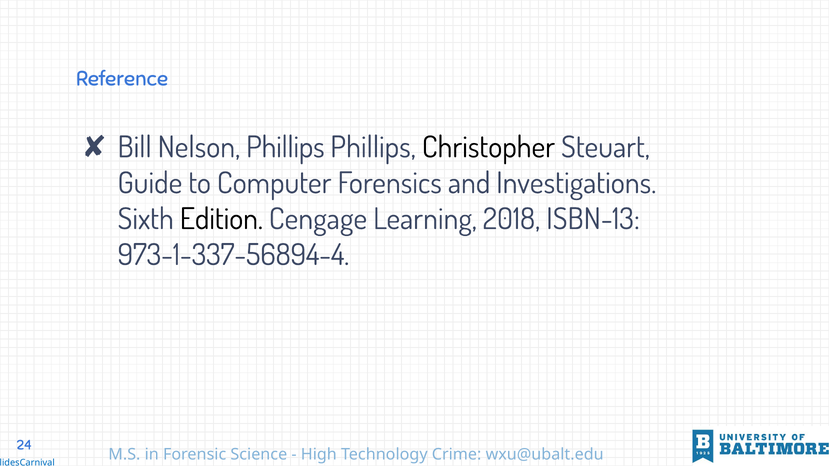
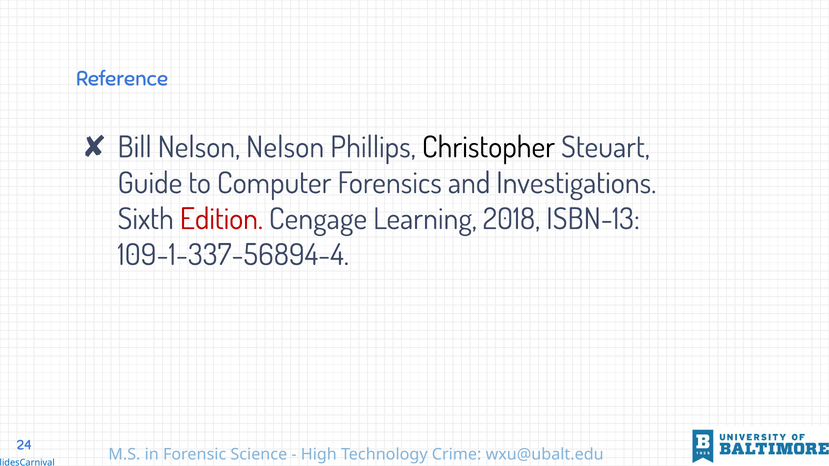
Nelson Phillips: Phillips -> Nelson (285, 148)
Edition colour: black -> red (221, 219)
973-1-337-56894-4: 973-1-337-56894-4 -> 109-1-337-56894-4 (233, 255)
